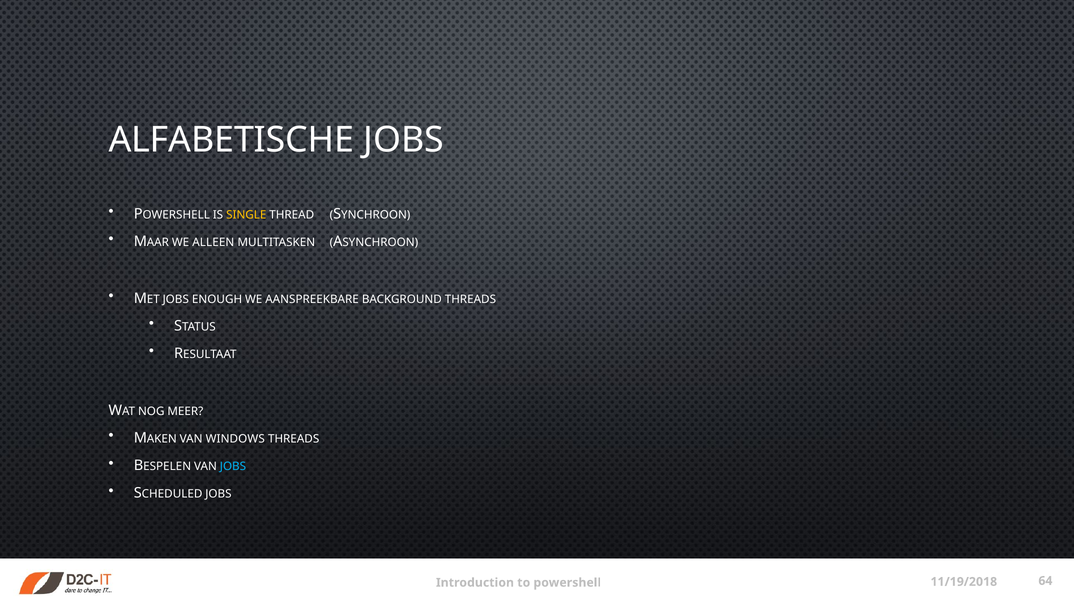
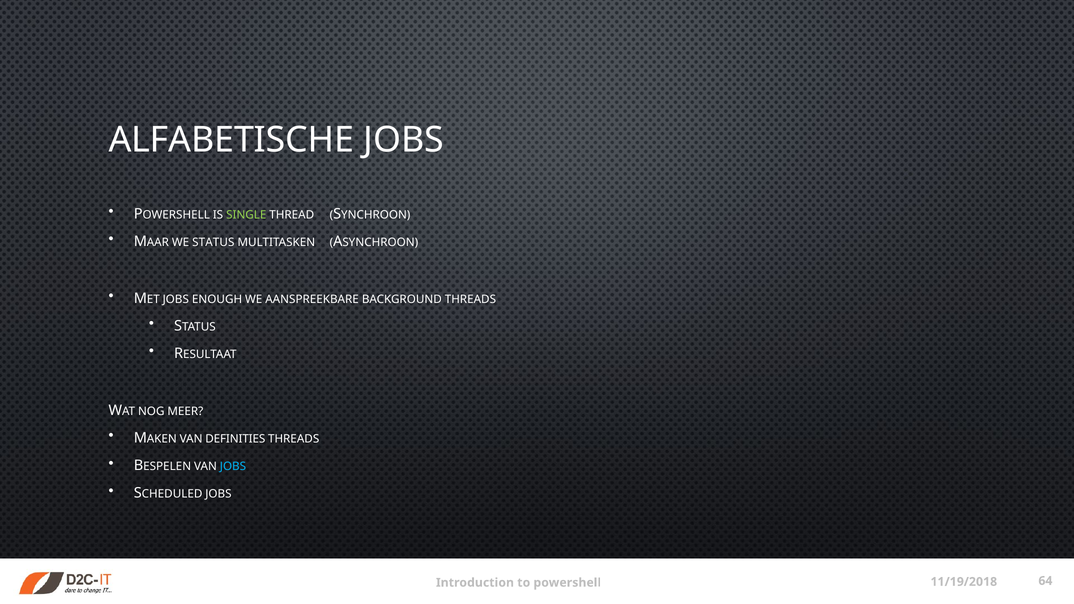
SINGLE colour: yellow -> light green (246, 215)
WE ALLEEN: ALLEEN -> STATUS (213, 242)
WINDOWS: WINDOWS -> DEFINITIES (235, 439)
